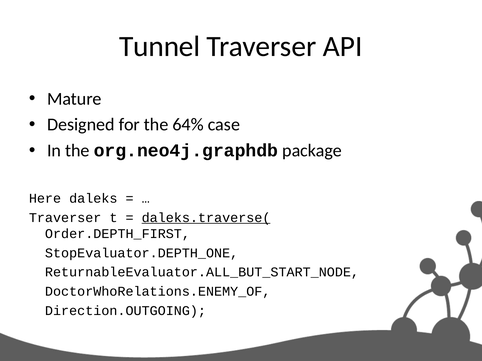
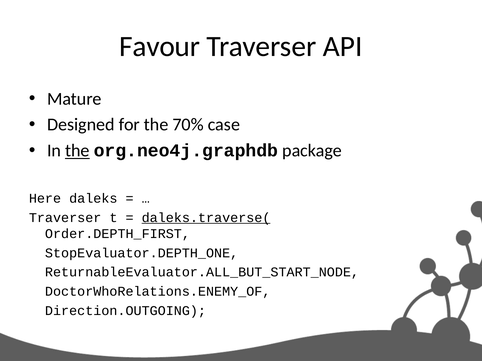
Tunnel: Tunnel -> Favour (160, 47)
64%: 64% -> 70% (188, 125)
the underline: none -> present (77, 151)
